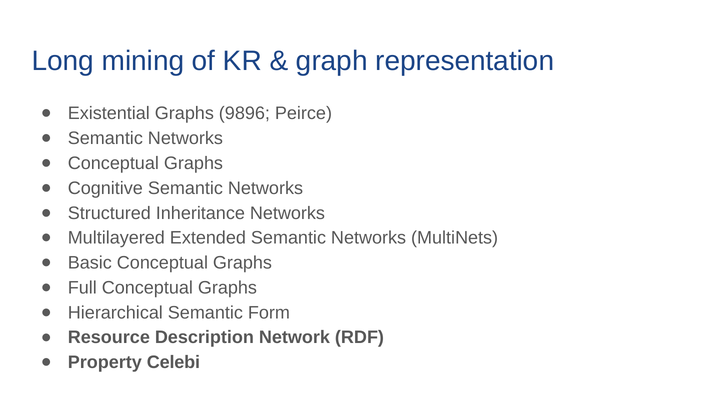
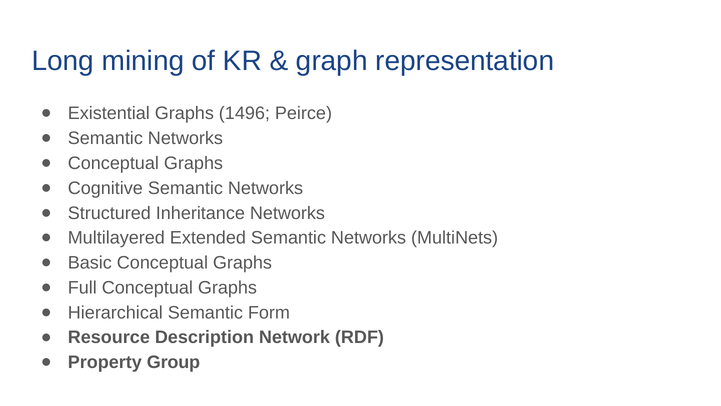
9896: 9896 -> 1496 (244, 113)
Celebi: Celebi -> Group (173, 362)
